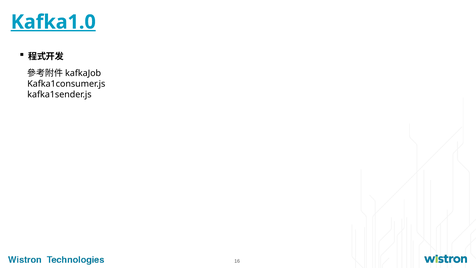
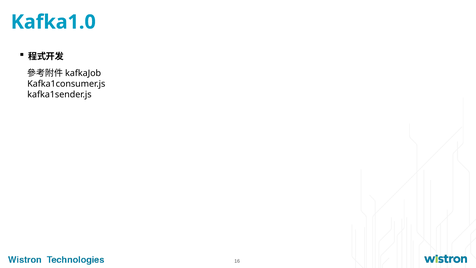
Kafka1.0 underline: present -> none (53, 22)
